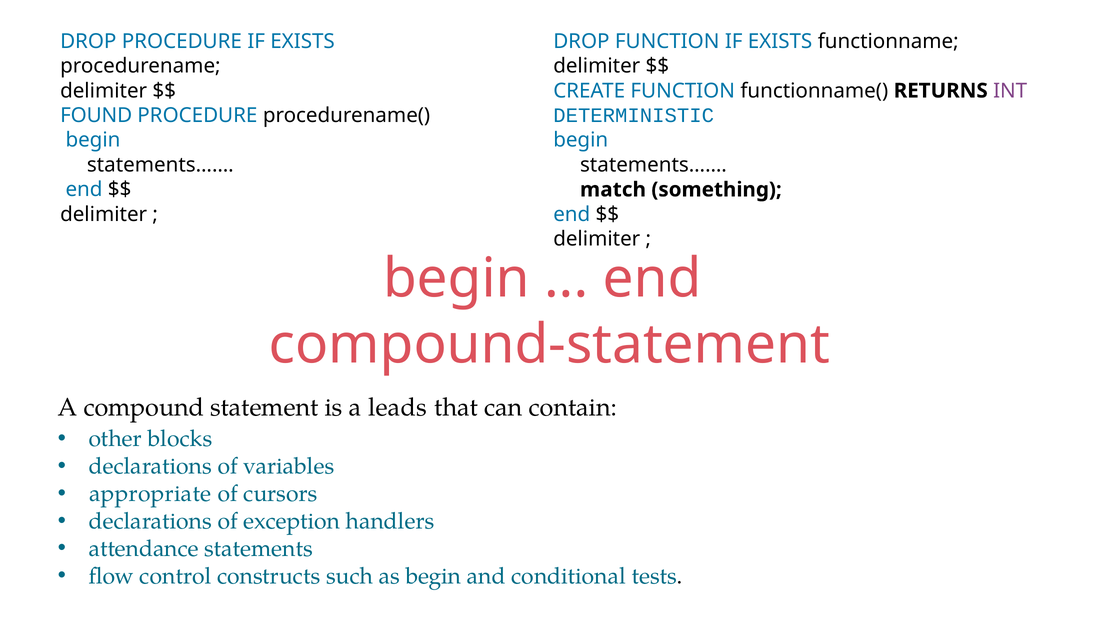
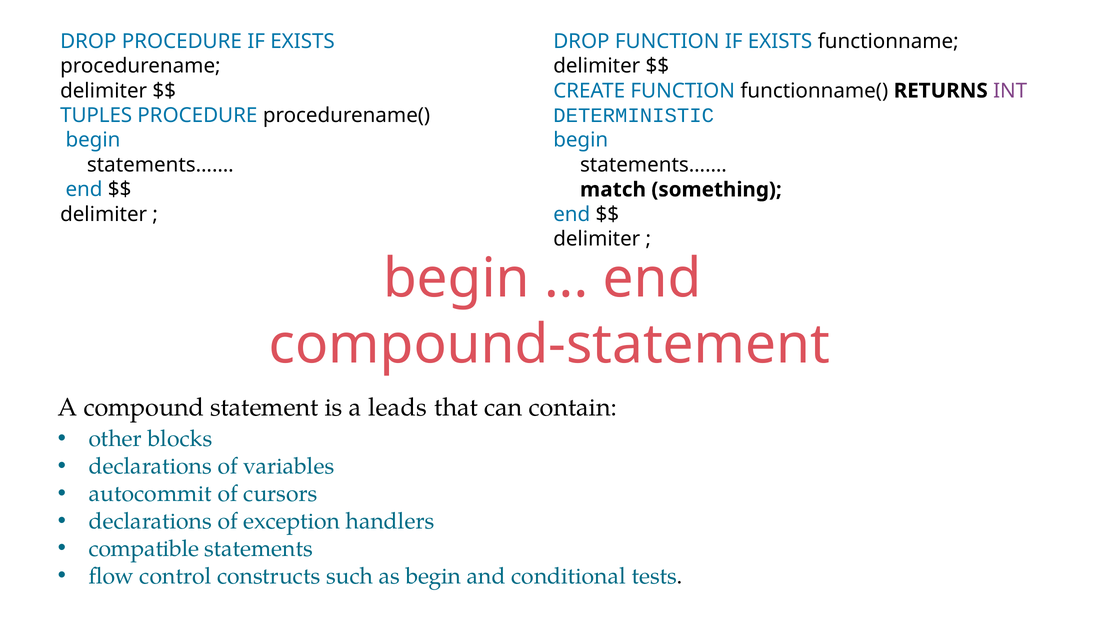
FOUND: FOUND -> TUPLES (96, 116)
appropriate: appropriate -> autocommit (150, 494)
attendance: attendance -> compatible (144, 549)
